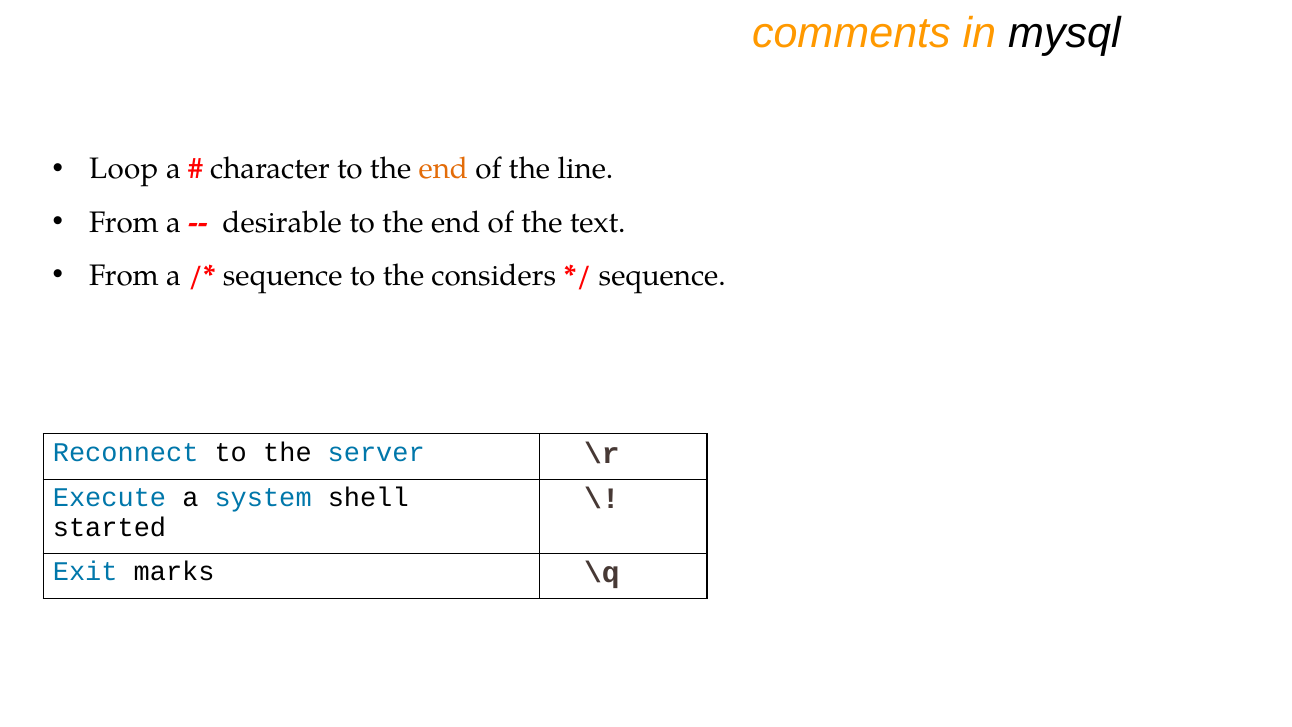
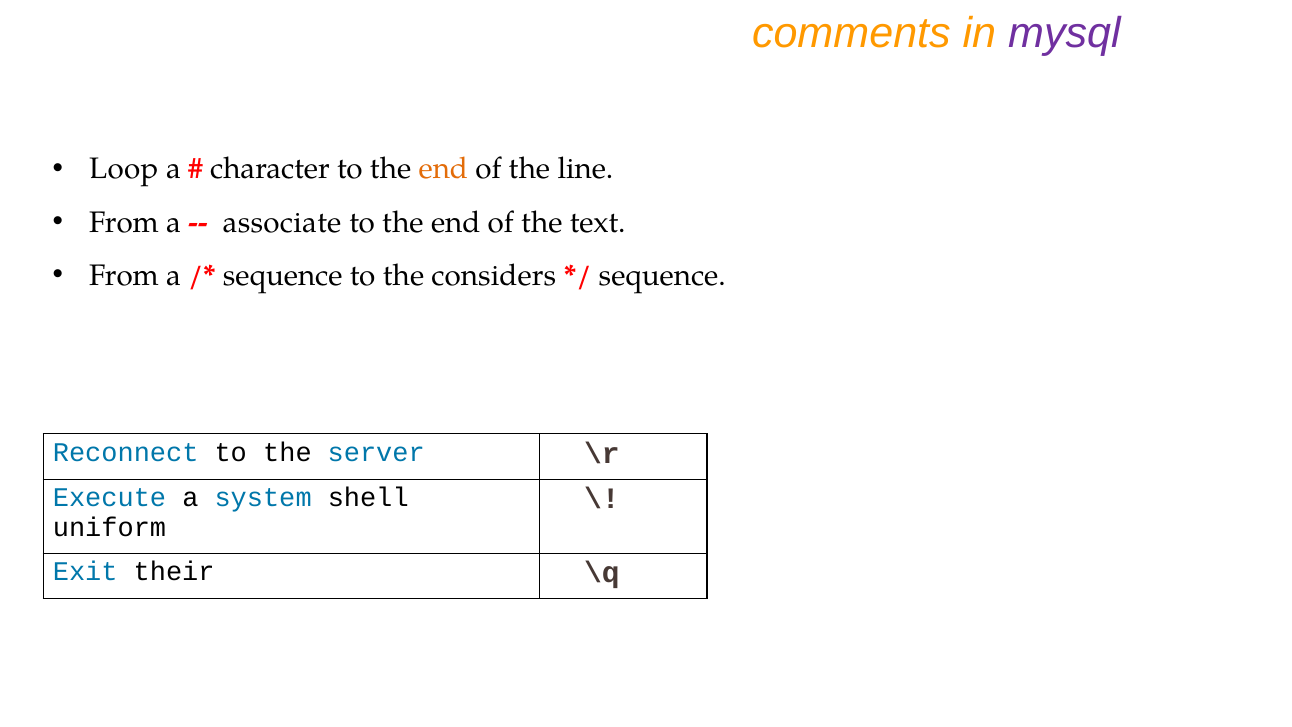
mysql colour: black -> purple (1064, 34)
desirable: desirable -> associate (282, 222)
started: started -> uniform (110, 528)
marks: marks -> their (174, 572)
